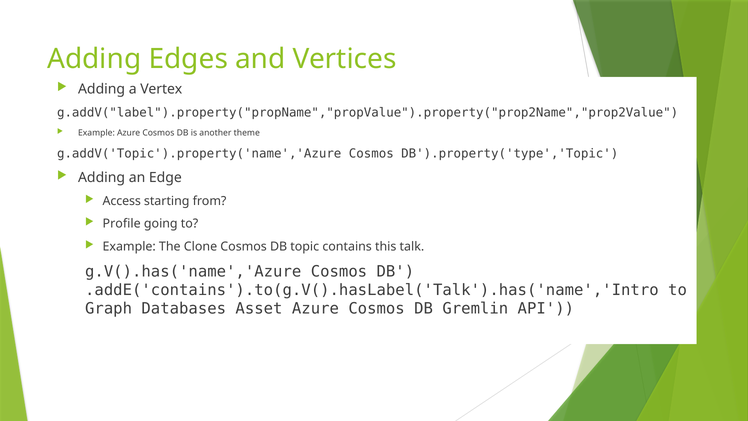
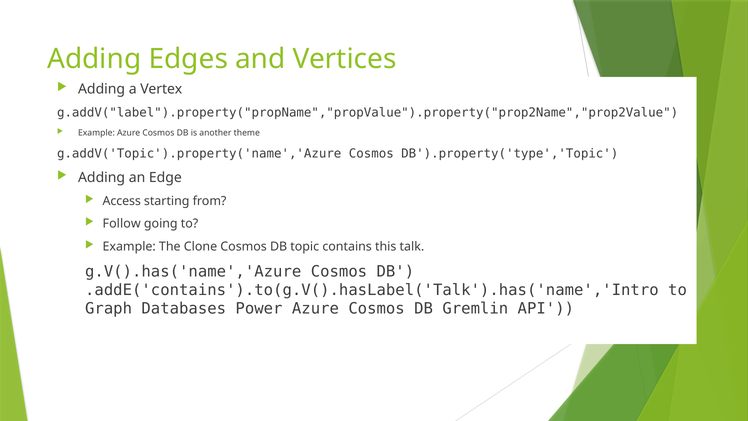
Profile: Profile -> Follow (122, 224)
Asset: Asset -> Power (259, 309)
